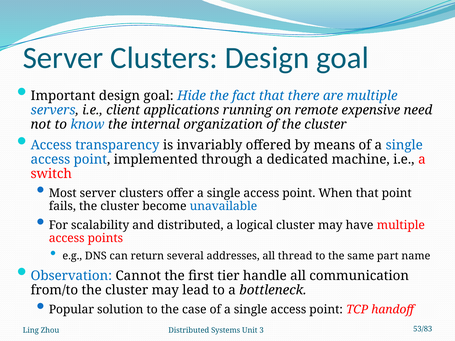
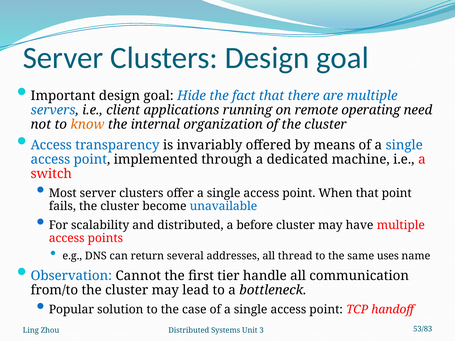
expensive: expensive -> operating (371, 110)
know colour: blue -> orange (87, 124)
logical: logical -> before (255, 225)
part: part -> uses (388, 256)
